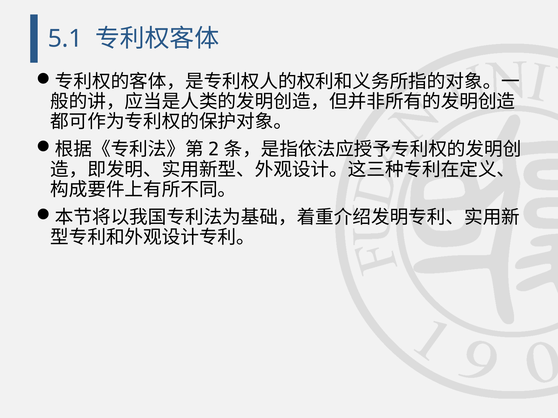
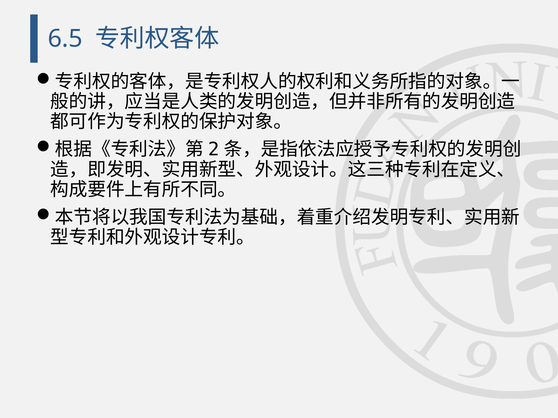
5.1: 5.1 -> 6.5 (65, 39)
